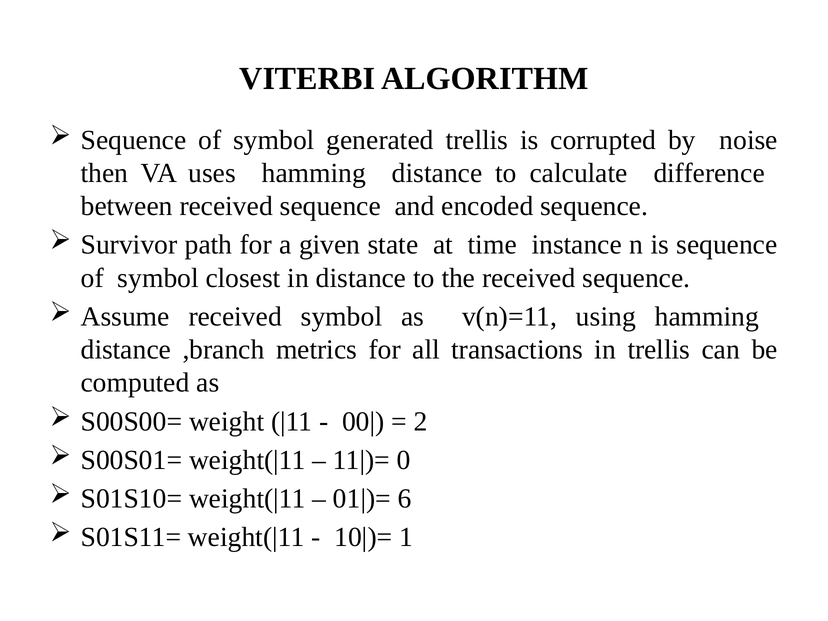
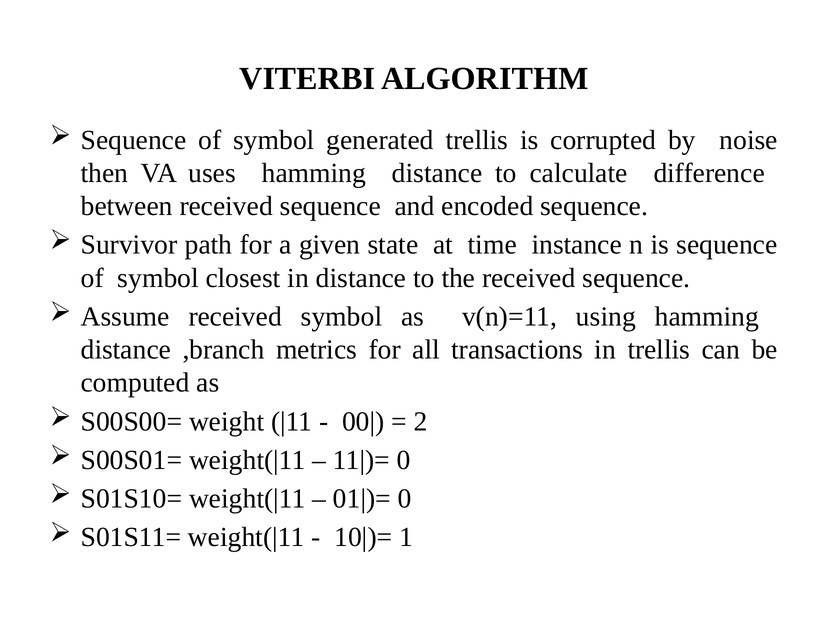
6: 6 -> 0 (405, 499)
